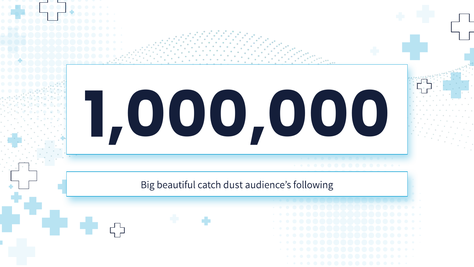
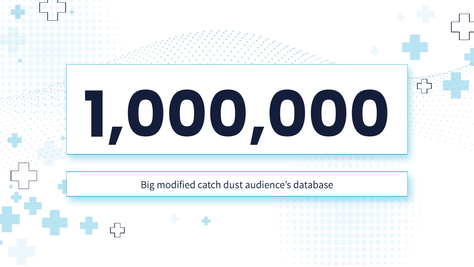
beautiful: beautiful -> modified (176, 184)
following: following -> database (313, 184)
